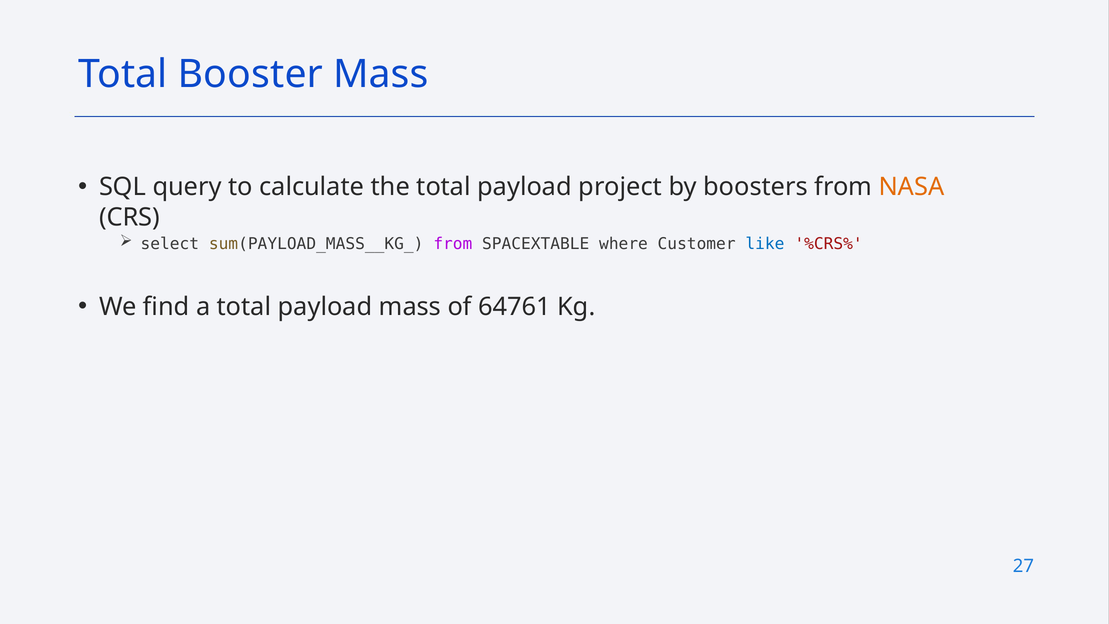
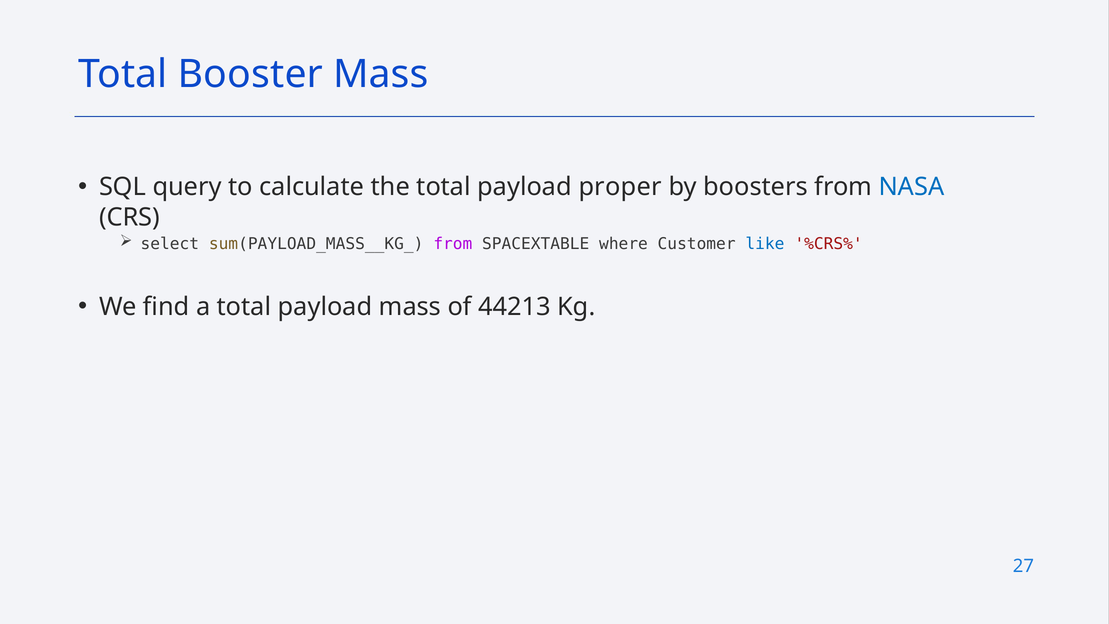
project: project -> proper (620, 187)
NASA colour: orange -> blue (911, 187)
64761: 64761 -> 44213 (515, 307)
